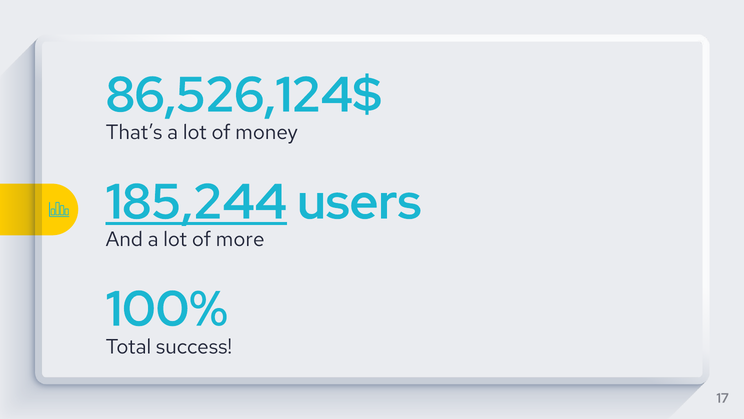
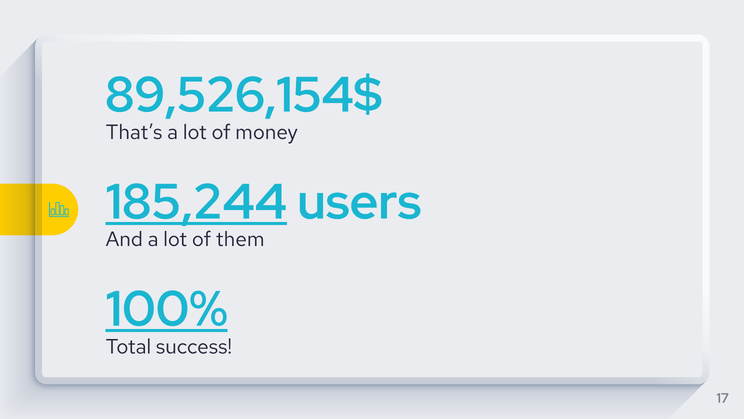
86,526,124$: 86,526,124$ -> 89,526,154$ (244, 95)
more: more -> them (240, 239)
100% underline: none -> present (167, 309)
